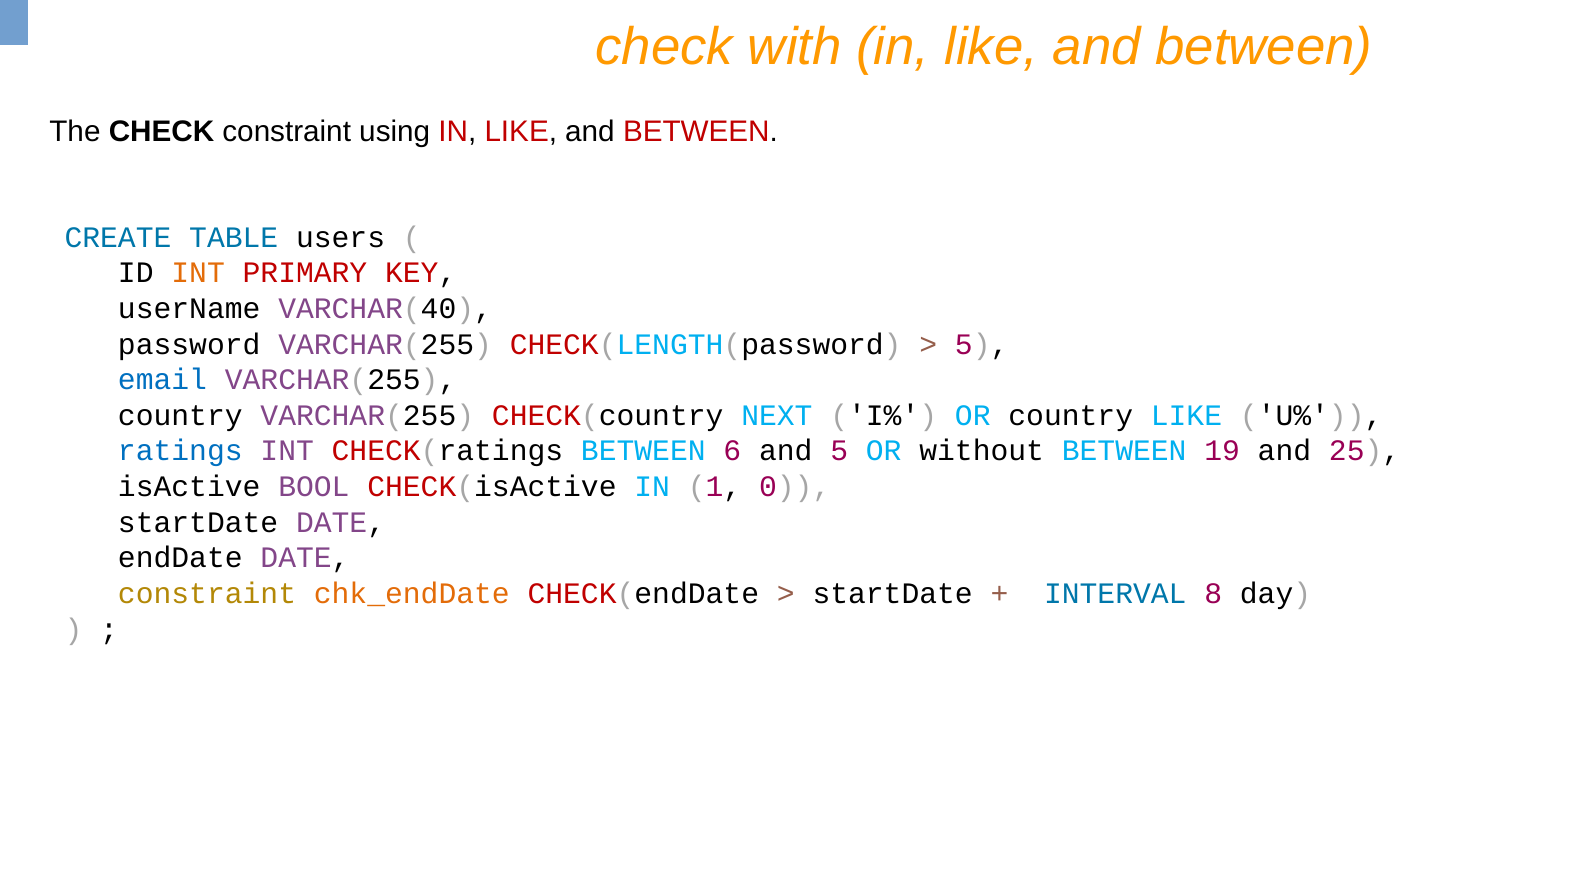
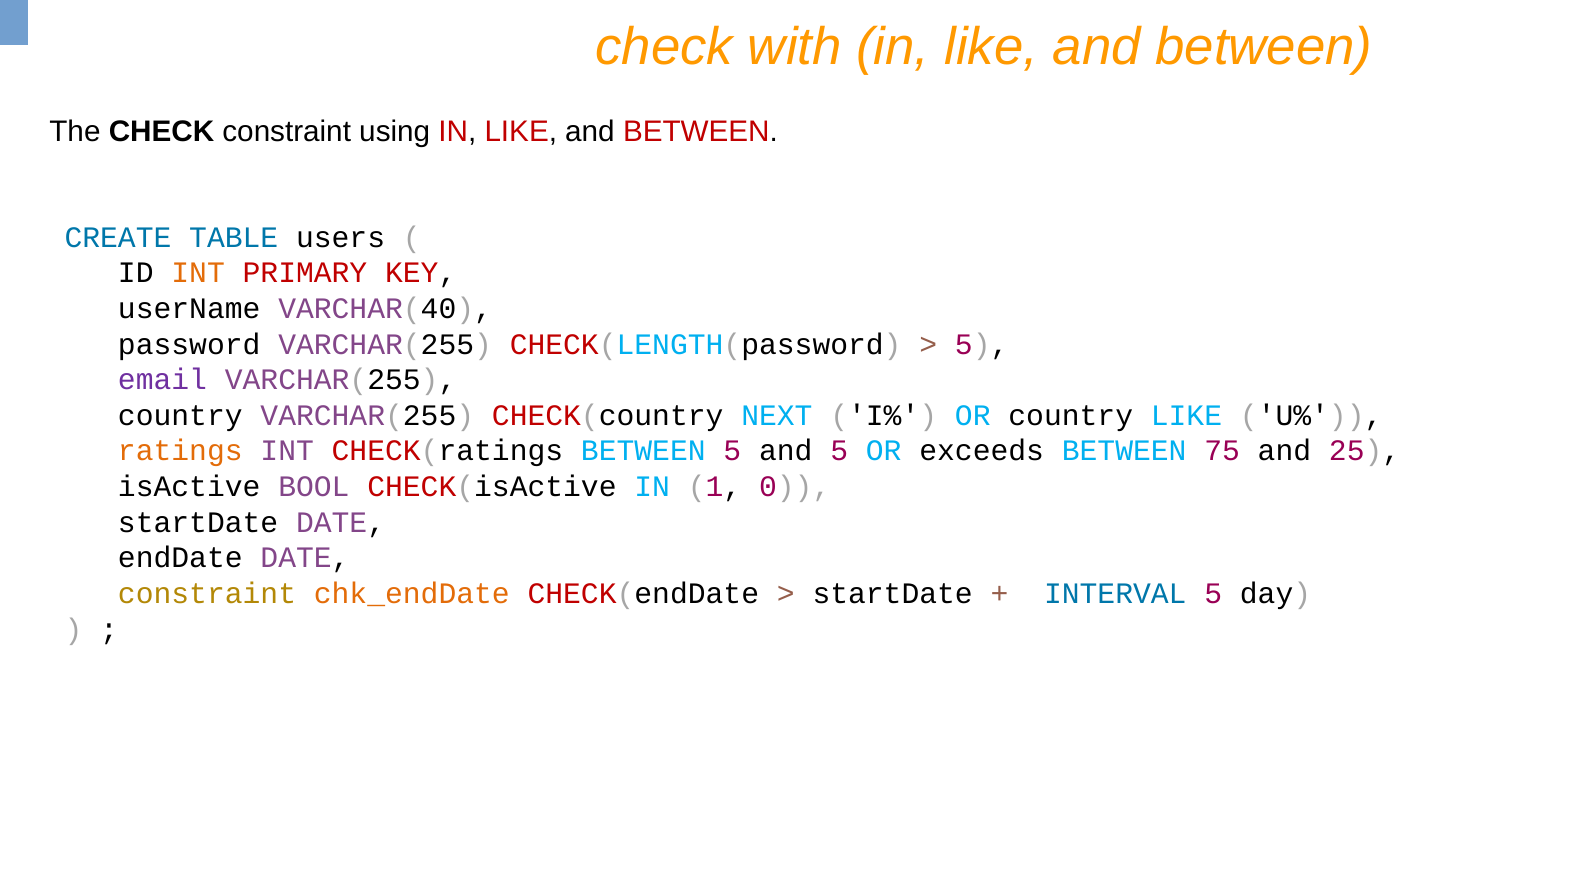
email colour: blue -> purple (162, 380)
ratings colour: blue -> orange (180, 451)
BETWEEN 6: 6 -> 5 (732, 451)
without: without -> exceeds (982, 451)
19: 19 -> 75 (1222, 451)
INTERVAL 8: 8 -> 5 (1213, 593)
